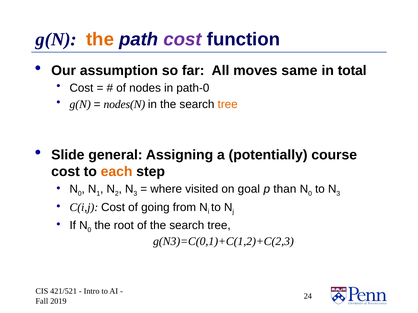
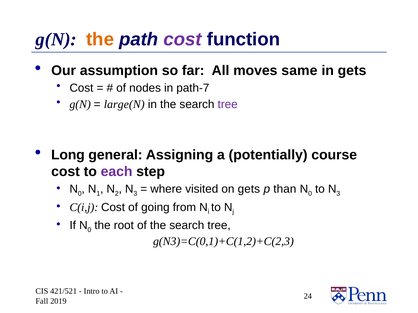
in total: total -> gets (352, 71)
path-0: path-0 -> path-7 (193, 88)
nodes(N: nodes(N -> large(N (124, 104)
tree colour: orange -> purple (228, 104)
Slide: Slide -> Long (68, 155)
each colour: orange -> purple (117, 172)
on goal: goal -> gets (249, 189)
